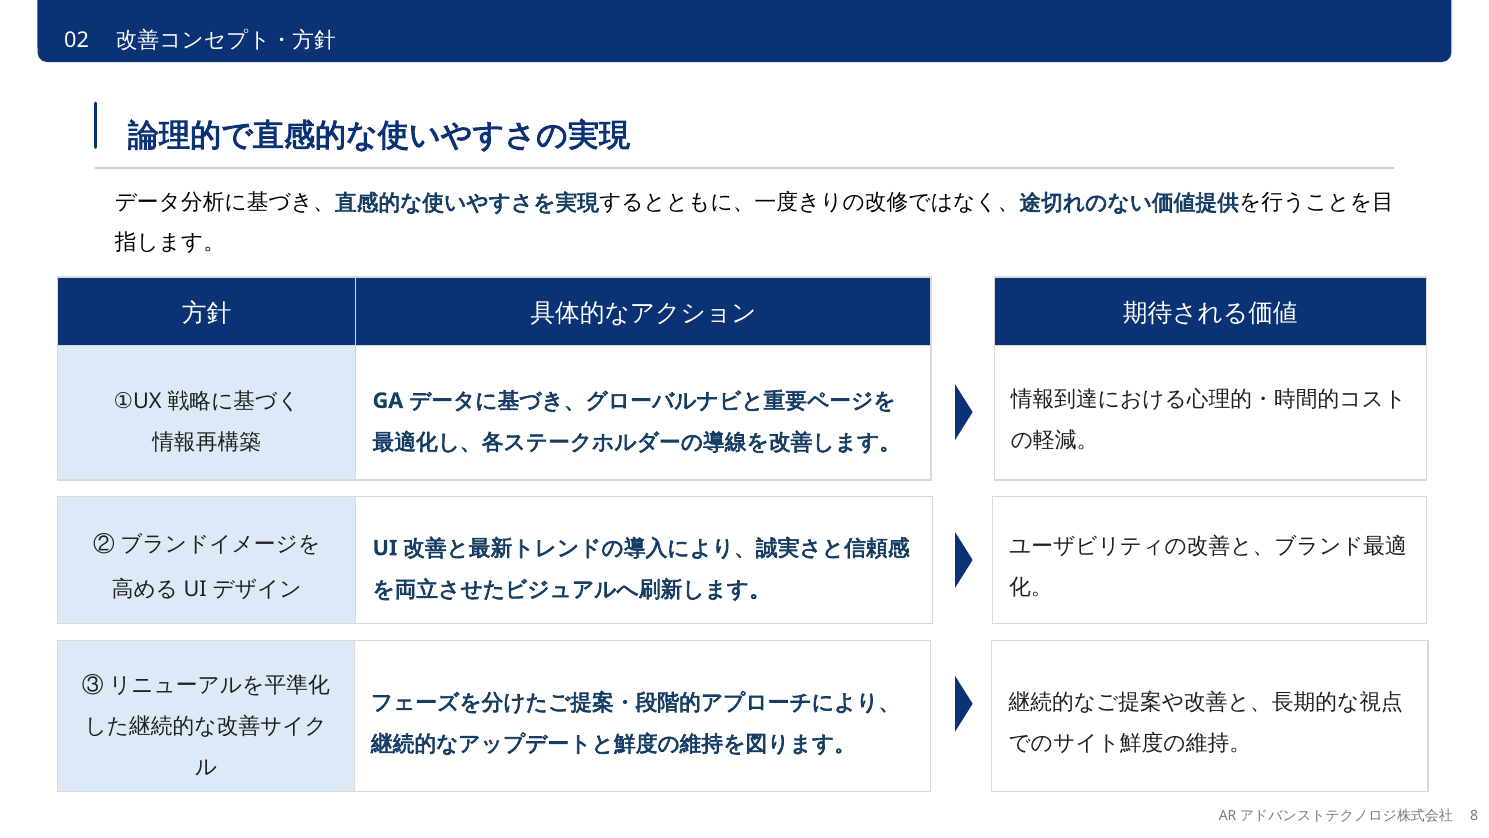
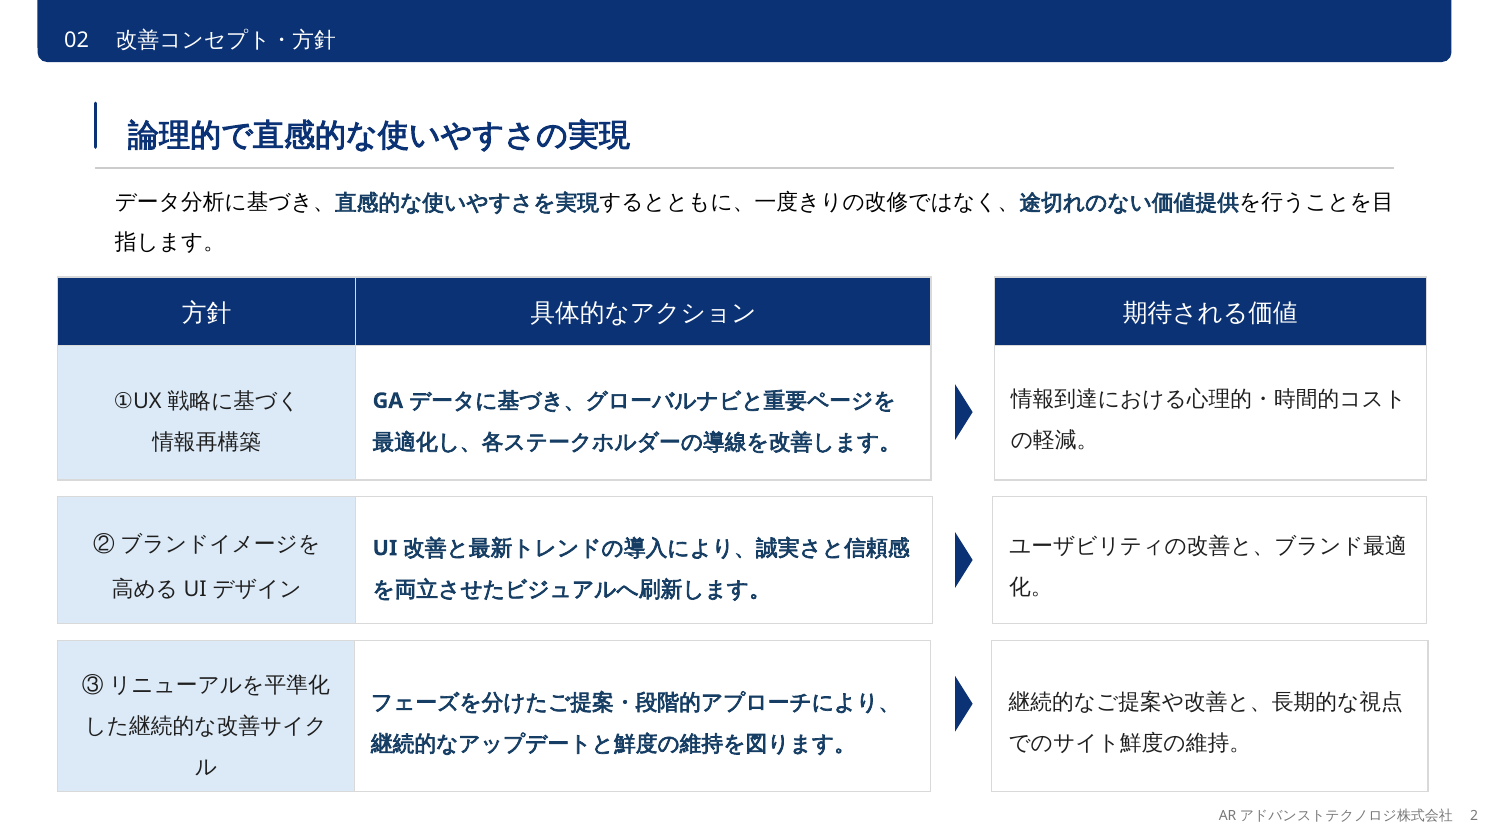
8: 8 -> 2 (1474, 815)
